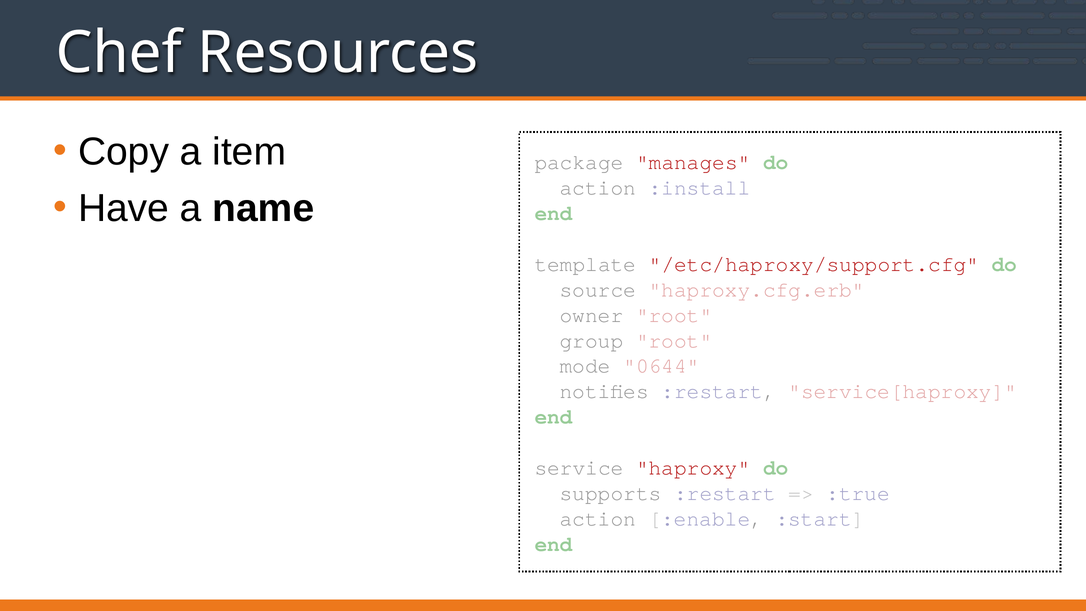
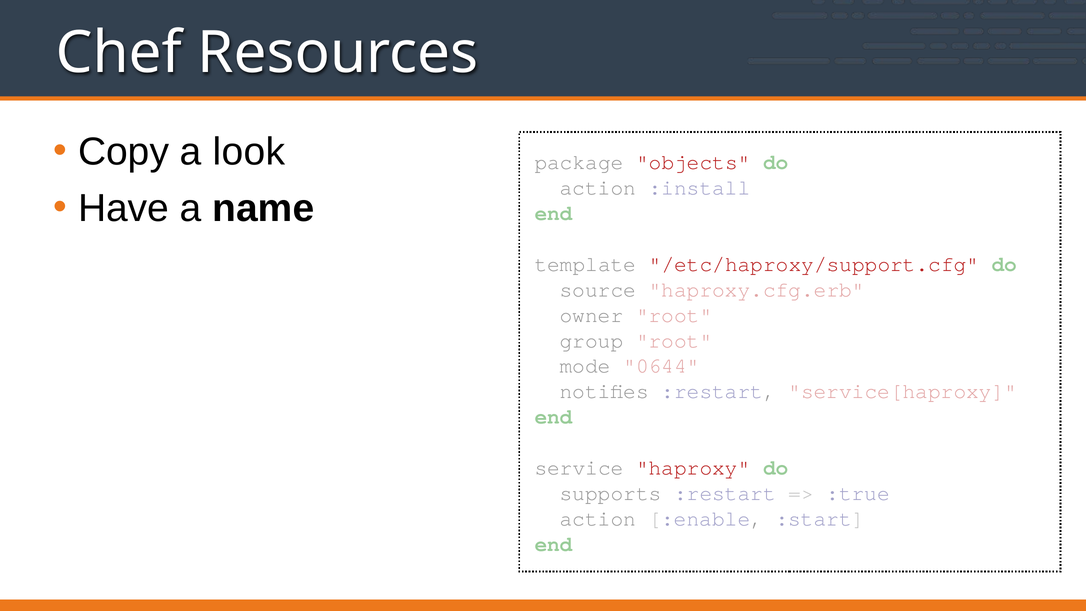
item: item -> look (249, 152)
manages: manages -> objects (693, 162)
